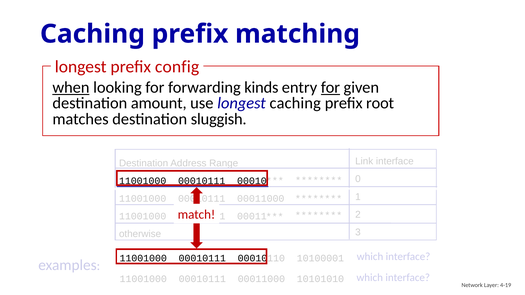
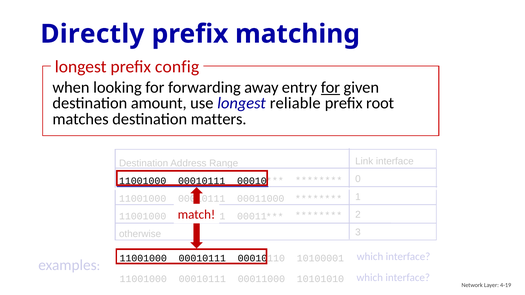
Caching: Caching -> Directly (92, 34)
when underline: present -> none (71, 88)
kinds: kinds -> away (261, 88)
longest caching: caching -> reliable (295, 103)
sluggish: sluggish -> matters (219, 119)
